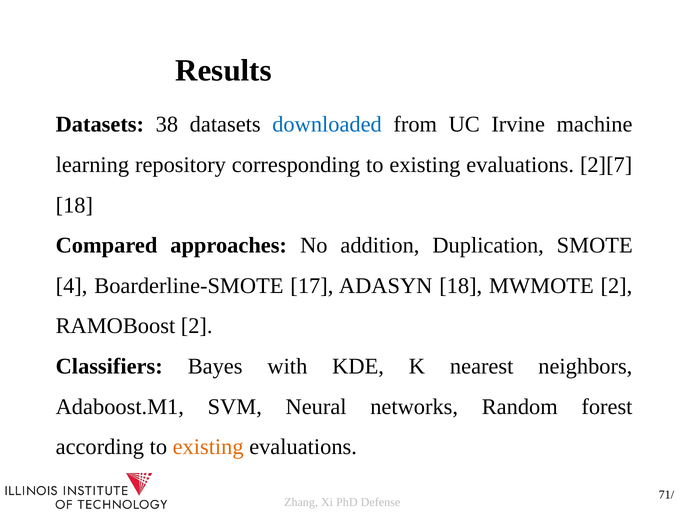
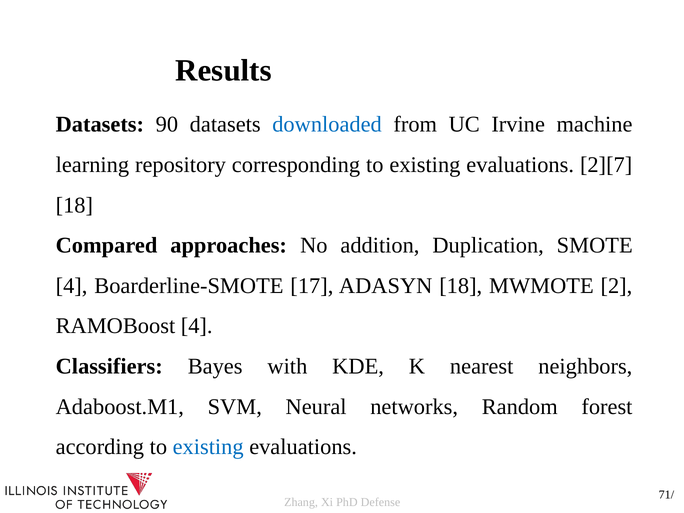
38: 38 -> 90 (167, 125)
RAMOBoost 2: 2 -> 4 (197, 326)
existing colour: orange -> blue (208, 447)
